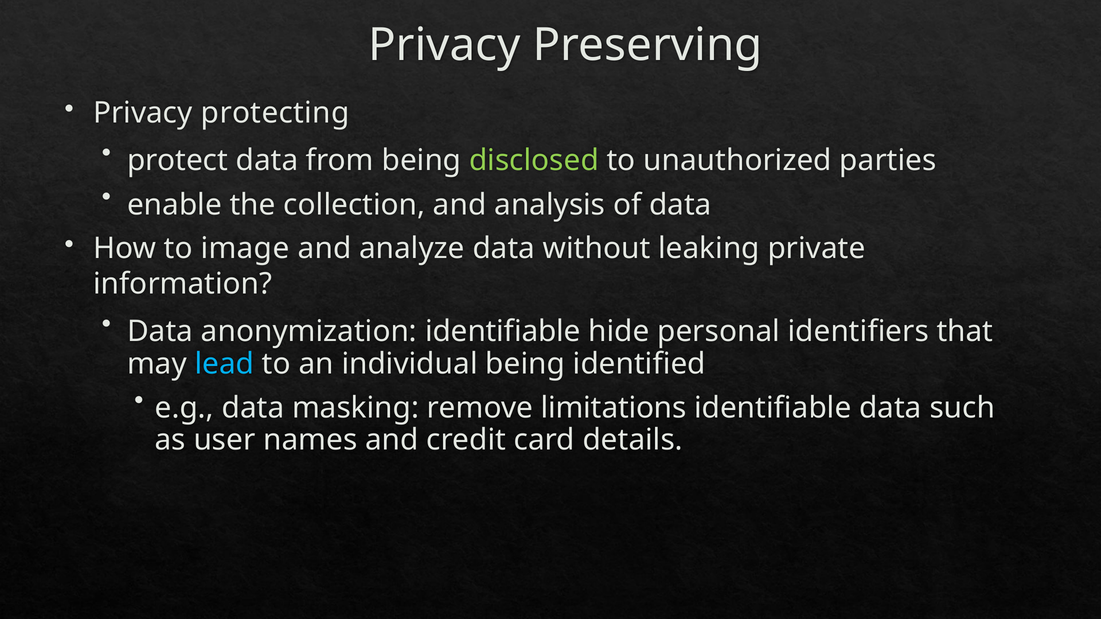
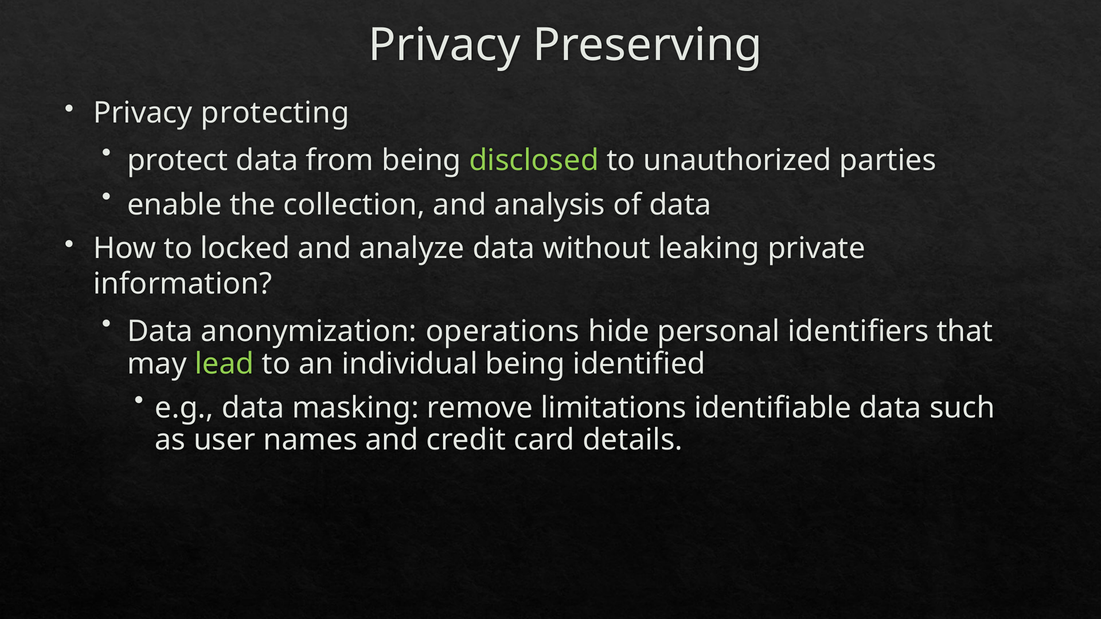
image: image -> locked (245, 249)
anonymization identifiable: identifiable -> operations (503, 332)
lead colour: light blue -> light green (224, 364)
